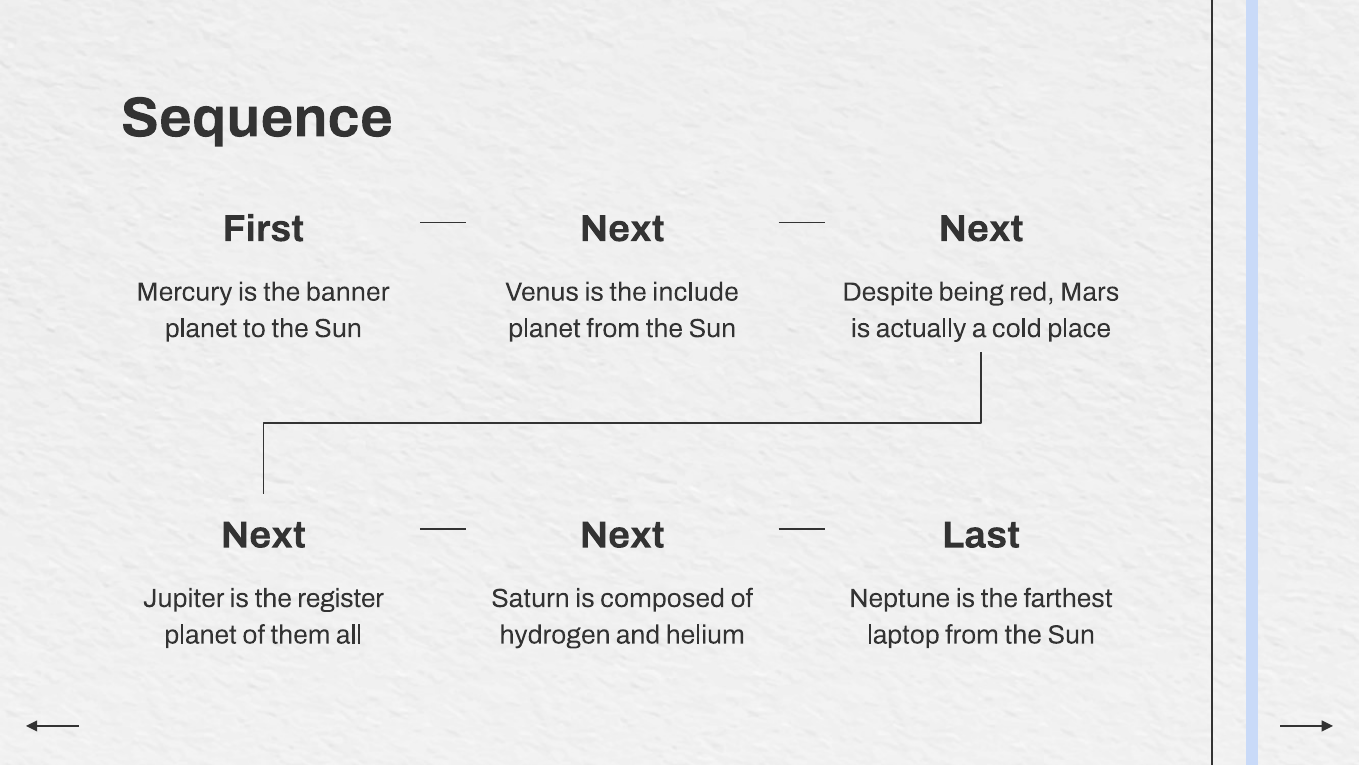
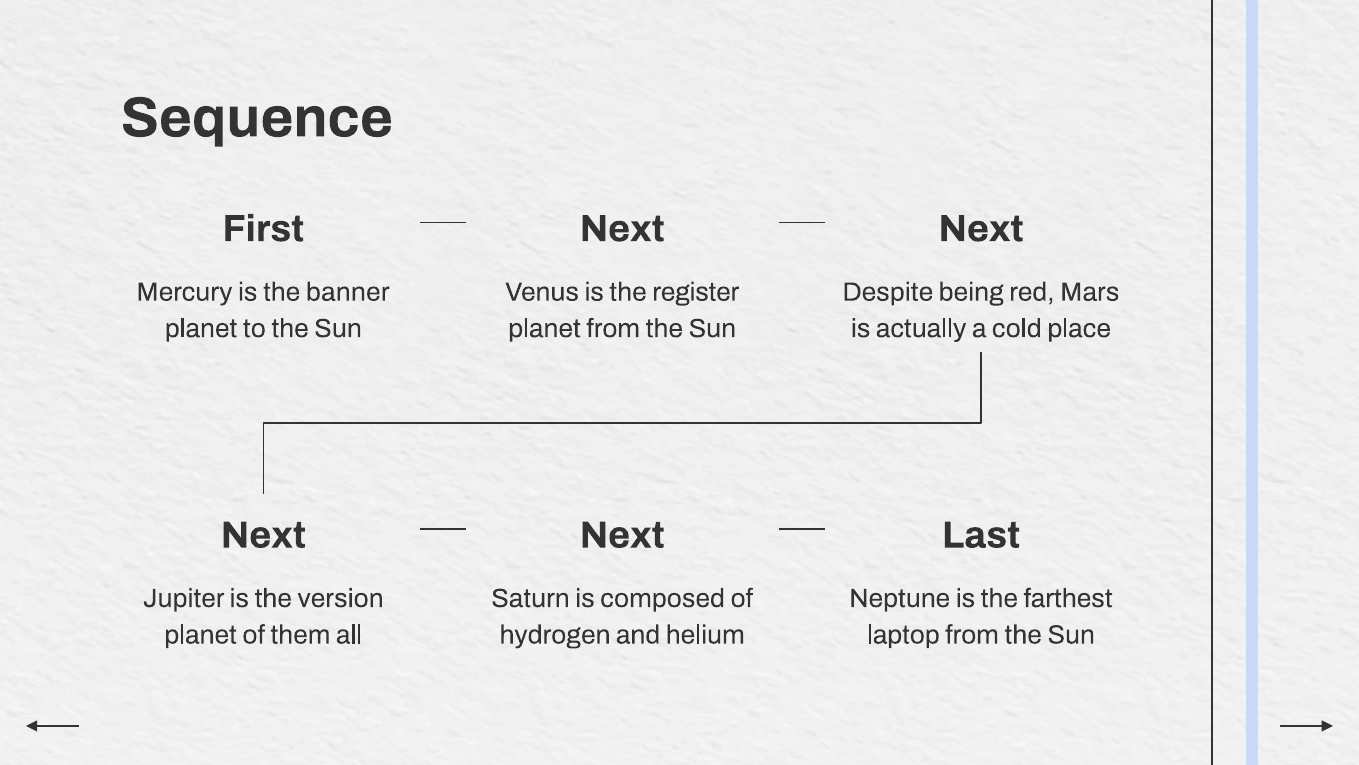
include: include -> register (696, 292)
register: register -> version (341, 598)
